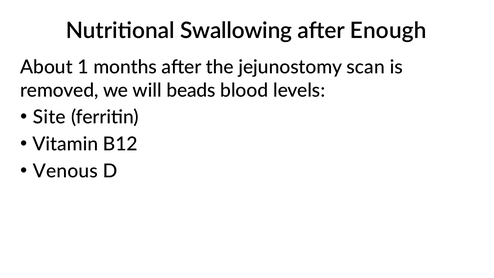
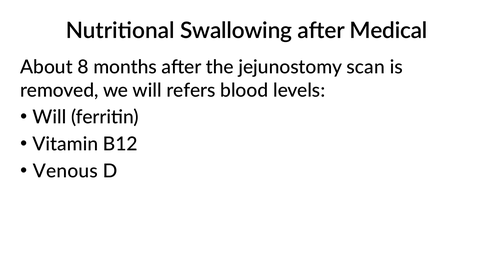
Enough: Enough -> Medical (388, 31)
1: 1 -> 8 (83, 67)
beads: beads -> refers (191, 90)
Site: Site -> Will (49, 117)
